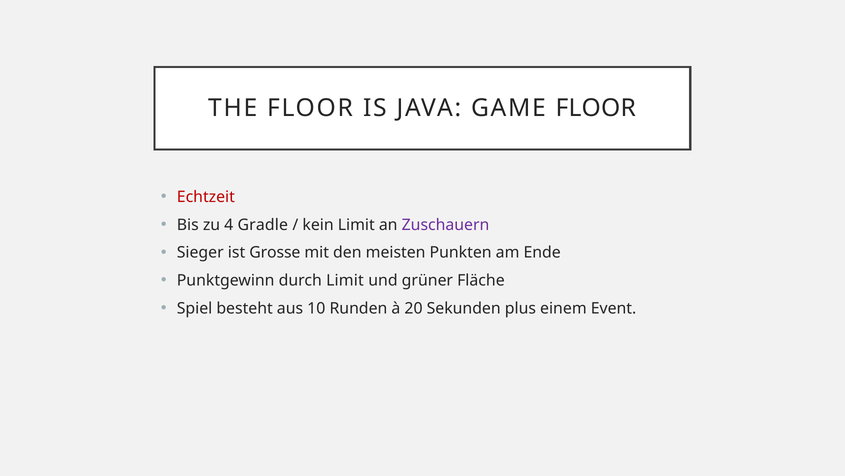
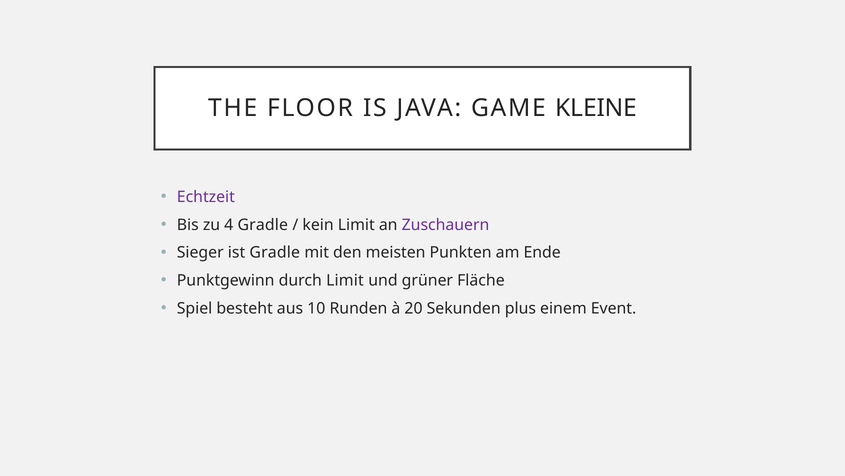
GAME FLOOR: FLOOR -> KLEINE (596, 108)
Echtzeit colour: red -> purple (206, 197)
ist Grosse: Grosse -> Gradle (275, 252)
